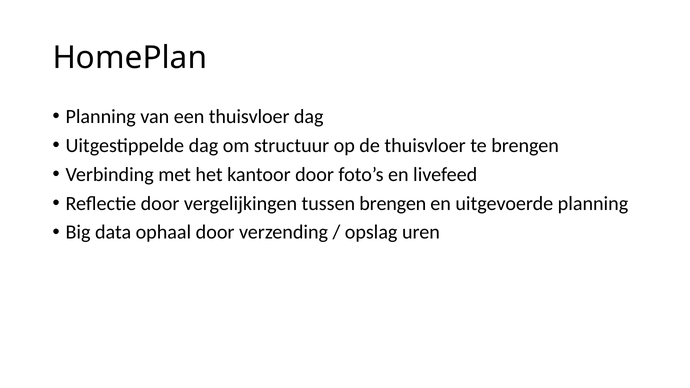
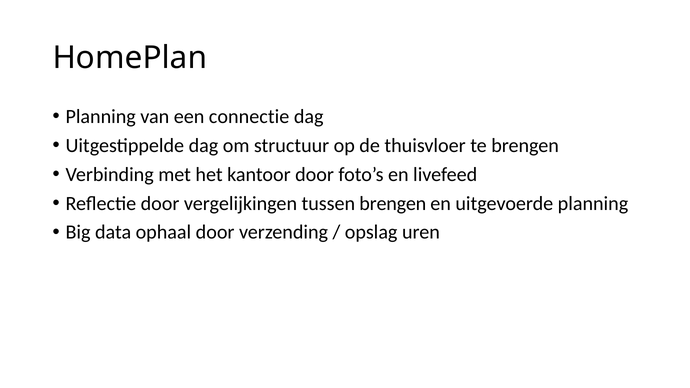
een thuisvloer: thuisvloer -> connectie (249, 117)
